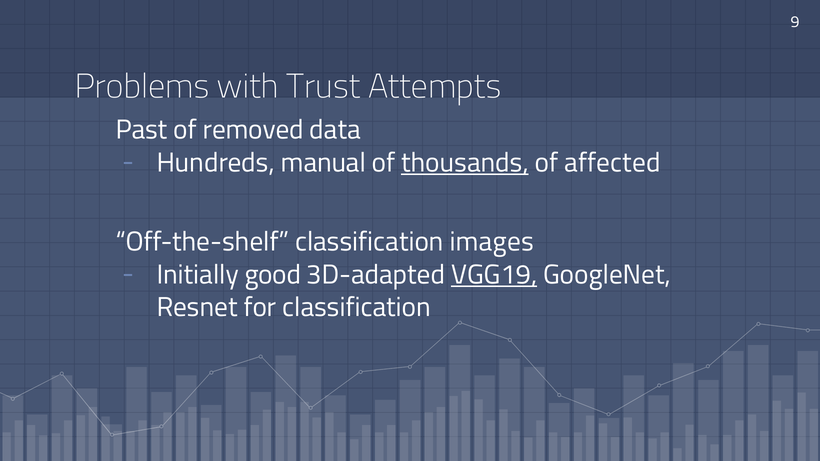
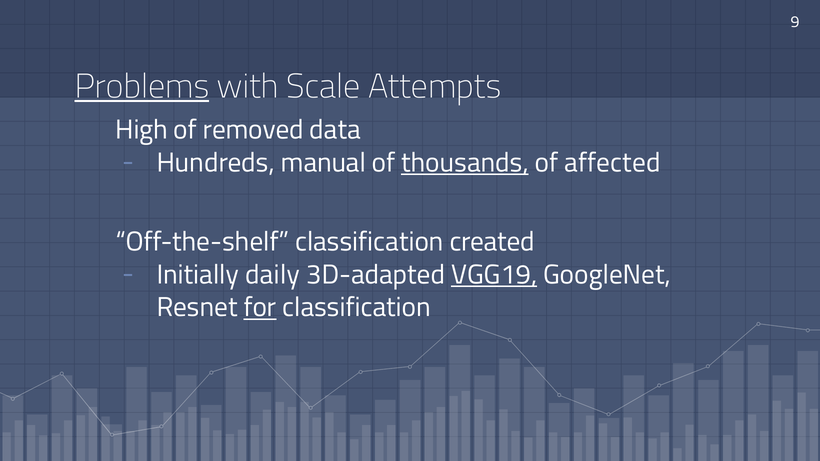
Problems underline: none -> present (142, 87)
Trust: Trust -> Scale (323, 87)
Past: Past -> High (142, 130)
images: images -> created (492, 242)
good: good -> daily (273, 275)
for underline: none -> present (260, 308)
